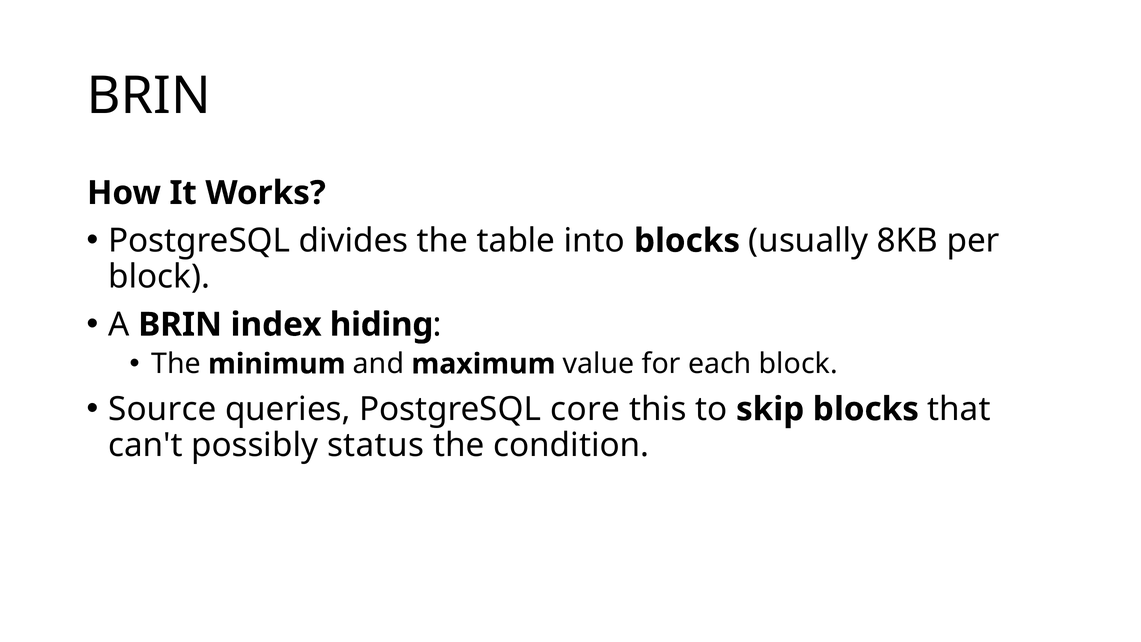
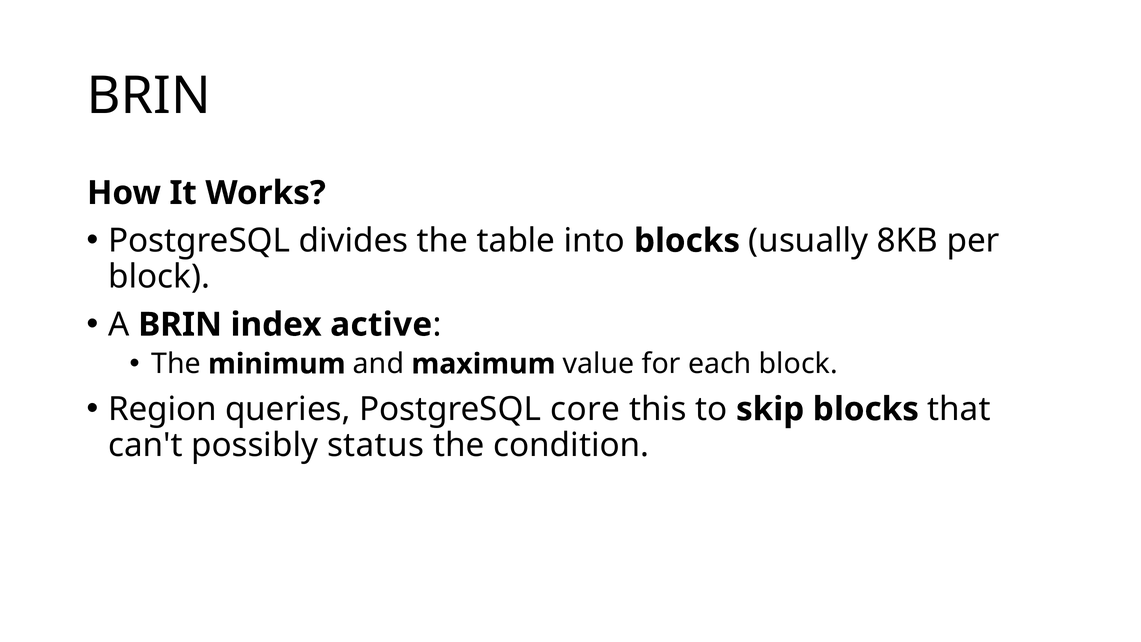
hiding: hiding -> active (381, 325)
Source: Source -> Region (163, 409)
